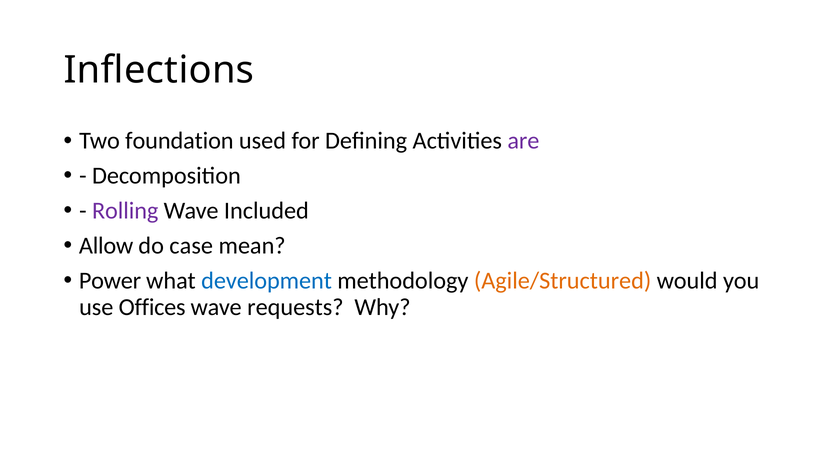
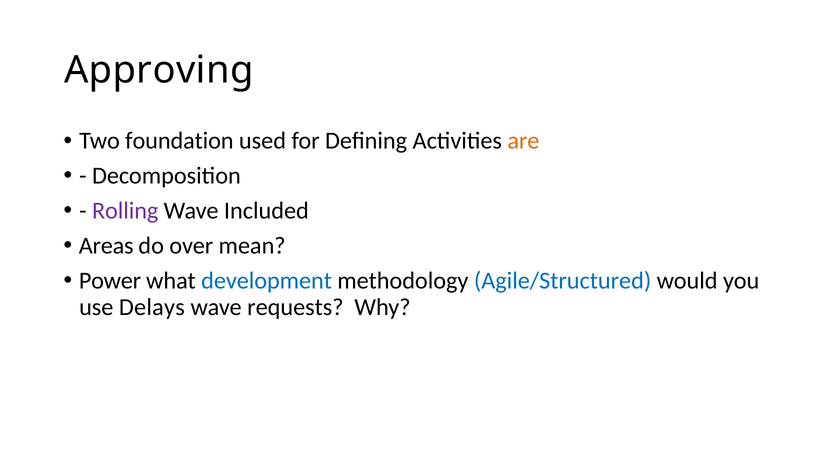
Inflections: Inflections -> Approving (159, 70)
are colour: purple -> orange (523, 141)
Allow: Allow -> Areas (106, 246)
case: case -> over (191, 246)
Agile/Structured colour: orange -> blue (563, 281)
Offices: Offices -> Delays (152, 307)
